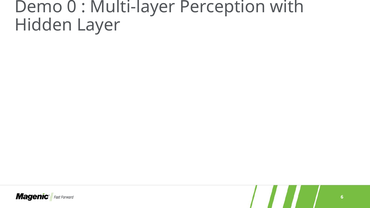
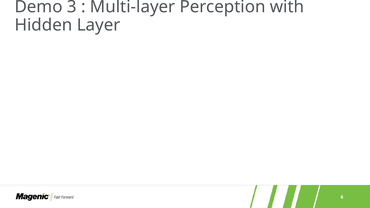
0: 0 -> 3 (72, 7)
